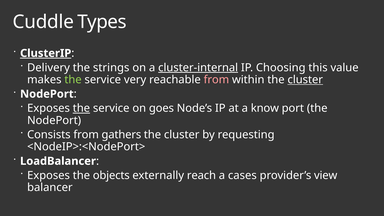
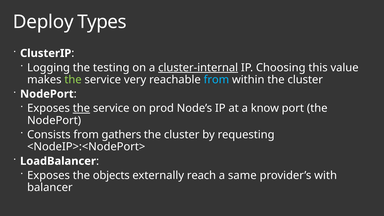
Cuddle: Cuddle -> Deploy (43, 22)
ClusterIP underline: present -> none (46, 53)
Delivery: Delivery -> Logging (49, 68)
strings: strings -> testing (111, 68)
from colour: pink -> light blue (216, 80)
cluster underline: present -> none (305, 80)
goes: goes -> prod (161, 108)
cases: cases -> same (242, 175)
view: view -> with (326, 175)
